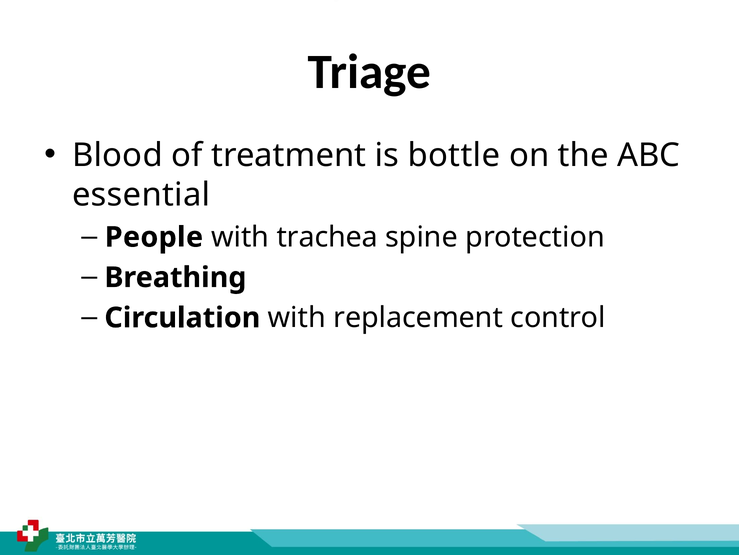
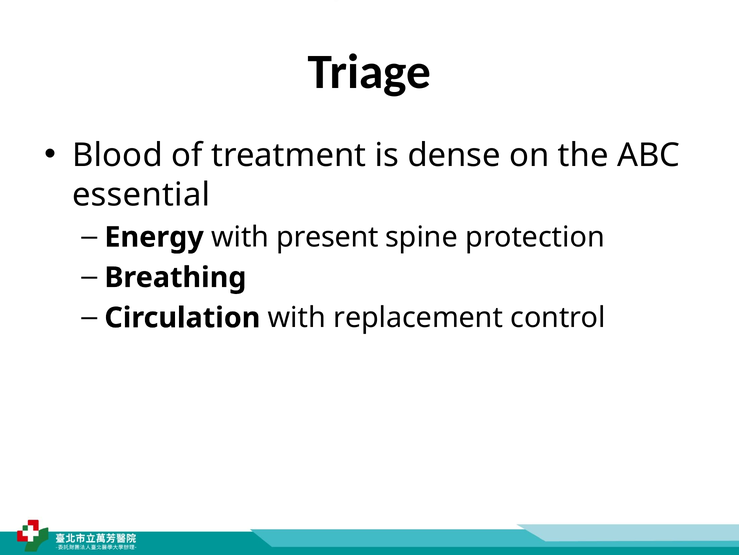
bottle: bottle -> dense (454, 155)
People: People -> Energy (154, 237)
trachea: trachea -> present (327, 237)
